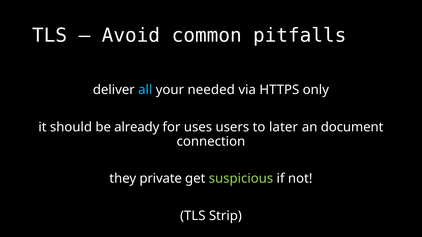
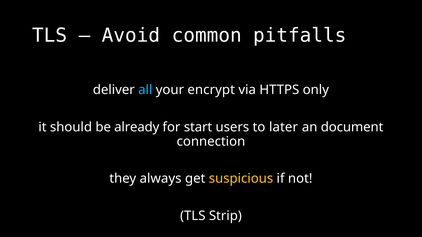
needed: needed -> encrypt (211, 90)
uses: uses -> start (198, 127)
private: private -> always (161, 179)
suspicious colour: light green -> yellow (241, 179)
